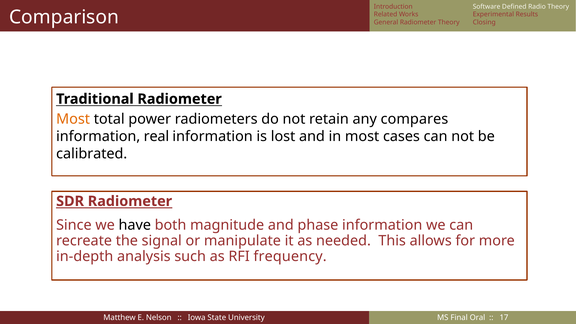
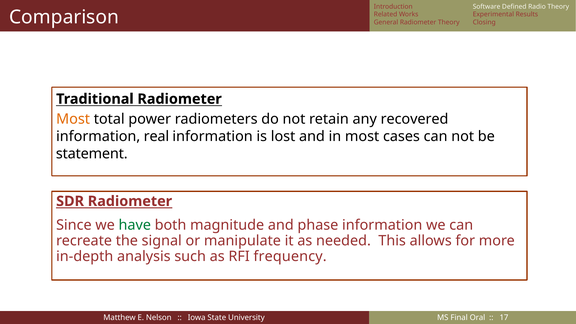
compares: compares -> recovered (415, 119)
calibrated: calibrated -> statement (92, 154)
have colour: black -> green (135, 225)
